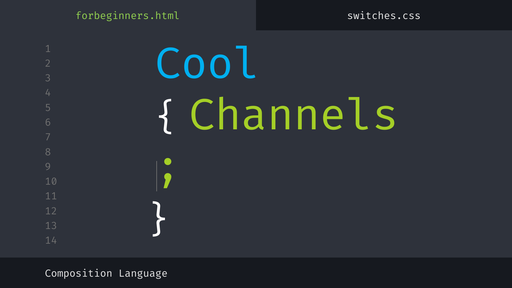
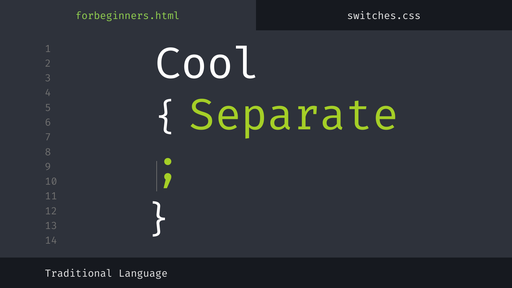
Cool colour: light blue -> white (207, 64)
Channels: Channels -> Separate (294, 115)
Composition: Composition -> Traditional (79, 274)
